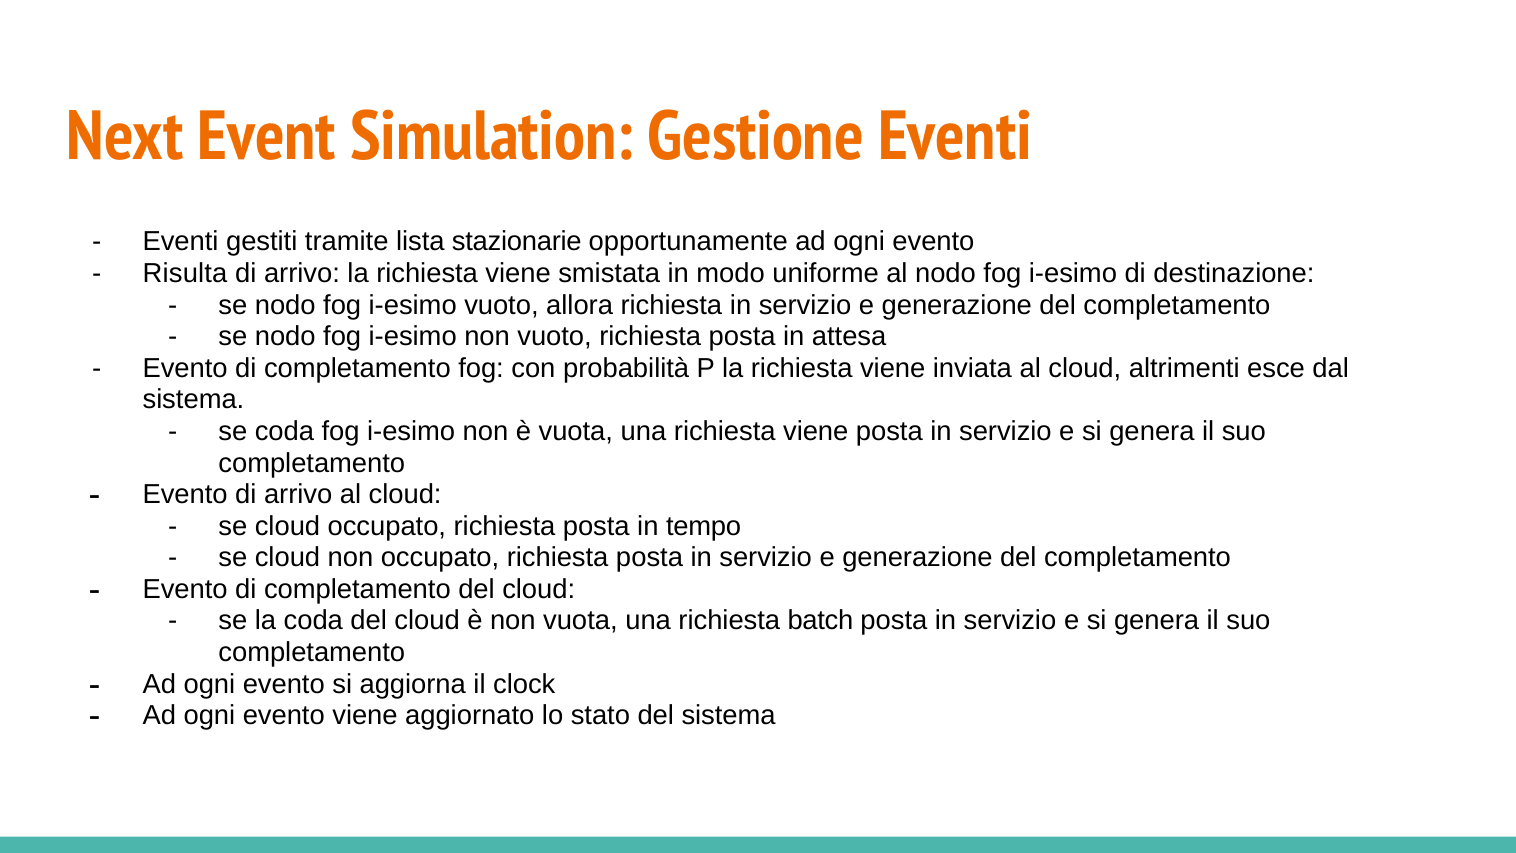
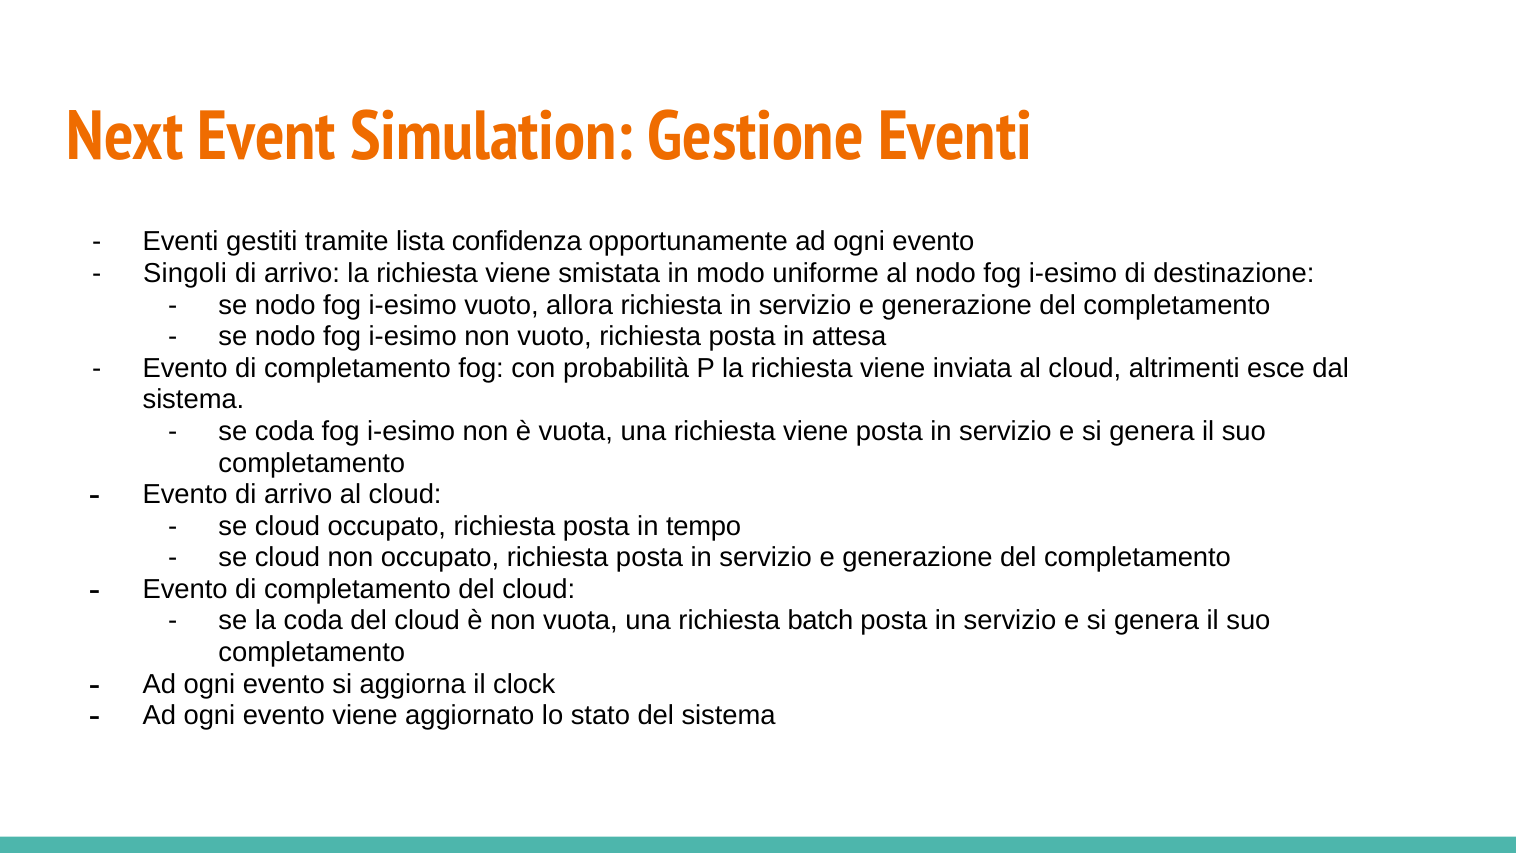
stazionarie: stazionarie -> confidenza (517, 242)
Risulta: Risulta -> Singoli (185, 273)
